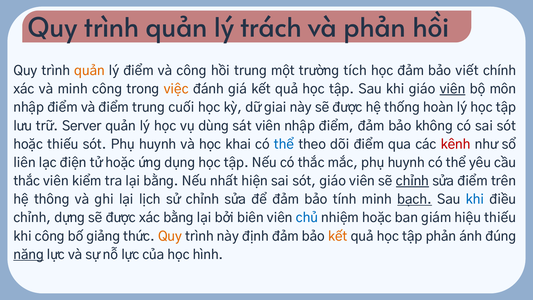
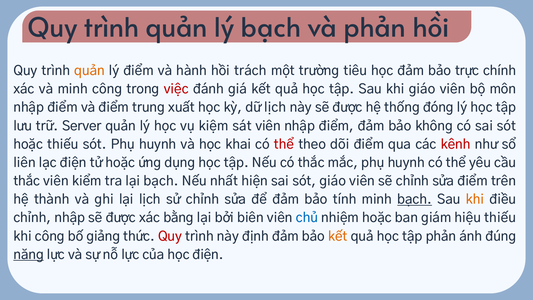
lý trách: trách -> bạch (271, 28)
và công: công -> hành (192, 71)
hồi trung: trung -> trách (250, 71)
tích: tích -> tiêu (355, 71)
viết: viết -> trực (467, 71)
việc colour: orange -> red (176, 89)
viên underline: present -> none (453, 89)
cuối: cuối -> xuất (182, 107)
dữ giai: giai -> lịch (275, 107)
hoàn: hoàn -> đóng (438, 107)
dùng: dùng -> kiệm (214, 126)
thể colour: blue -> red (284, 144)
lại bằng: bằng -> bạch (161, 181)
chỉnh underline: present -> none (412, 181)
thông: thông -> thành (52, 199)
khi colour: blue -> orange (475, 199)
chỉnh dựng: dựng -> nhập (70, 218)
Quy colour: orange -> red (170, 236)
học hình: hình -> điện (208, 255)
